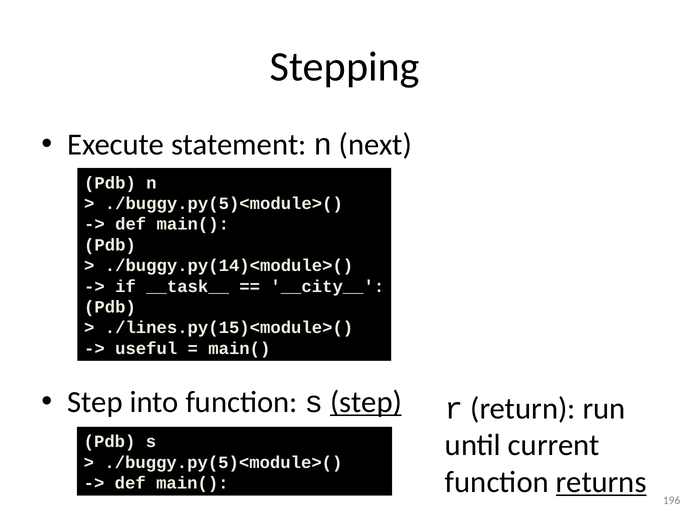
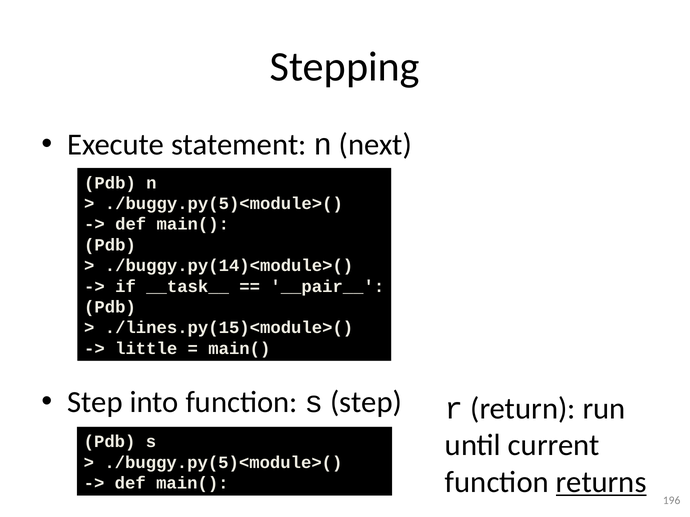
__city__: __city__ -> __pair__ (327, 287)
useful: useful -> little (146, 349)
step underline: present -> none (366, 402)
